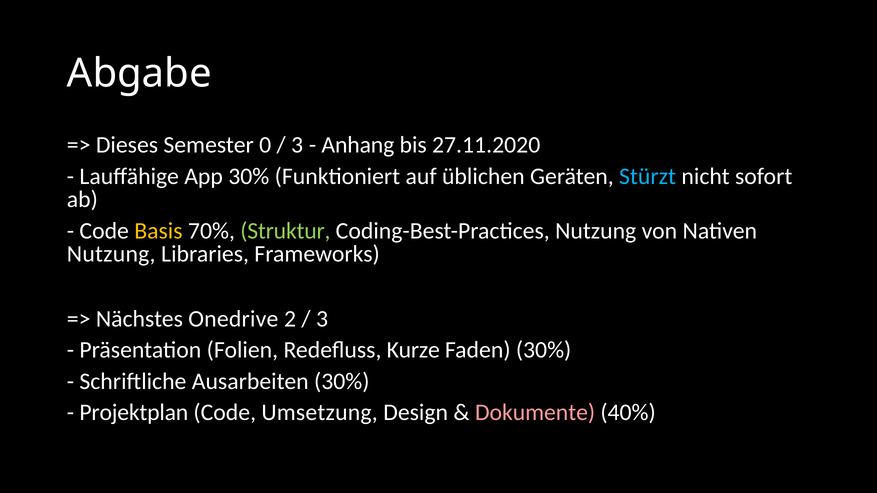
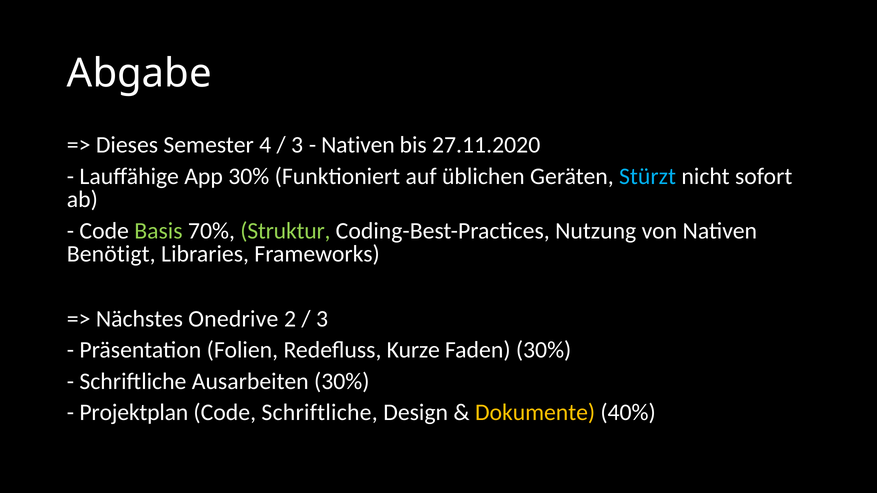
0: 0 -> 4 (265, 145)
Anhang: Anhang -> Nativen (358, 145)
Basis colour: yellow -> light green (158, 231)
Nutzung: Nutzung -> Benötigt (111, 254)
Code Umsetzung: Umsetzung -> Schriftliche (320, 413)
Dokumente colour: pink -> yellow (535, 413)
